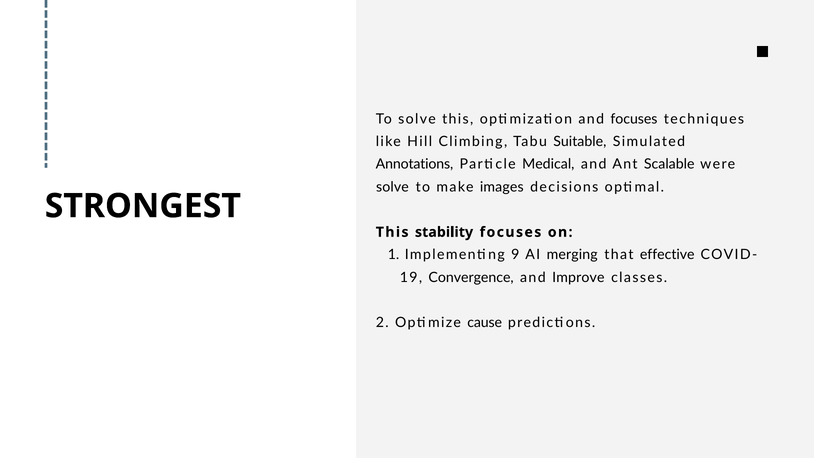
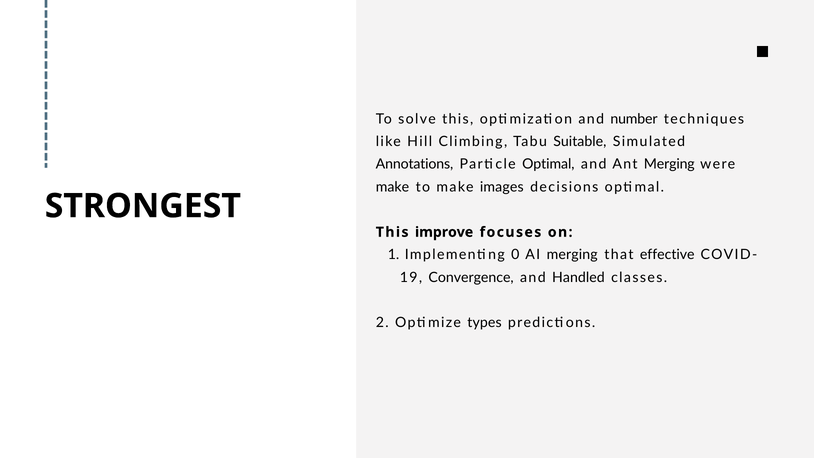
and focuses: focuses -> number (634, 119)
Particle Medical: Medical -> Optimal (548, 164)
Ant Scalable: Scalable -> Merging (669, 164)
solve: solve -> make (392, 187)
stability: stability -> improve (444, 232)
9: 9 -> 0 (515, 255)
Improve: Improve -> Handled (578, 277)
cause: cause -> types (485, 323)
